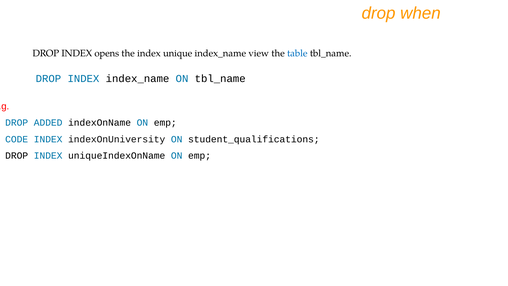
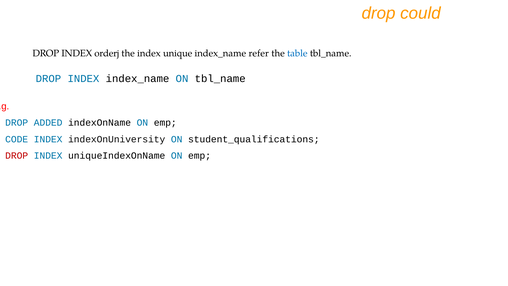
when: when -> could (420, 13)
opens: opens -> orderj (107, 53)
view: view -> refer (259, 53)
DROP colour: black -> red (17, 156)
